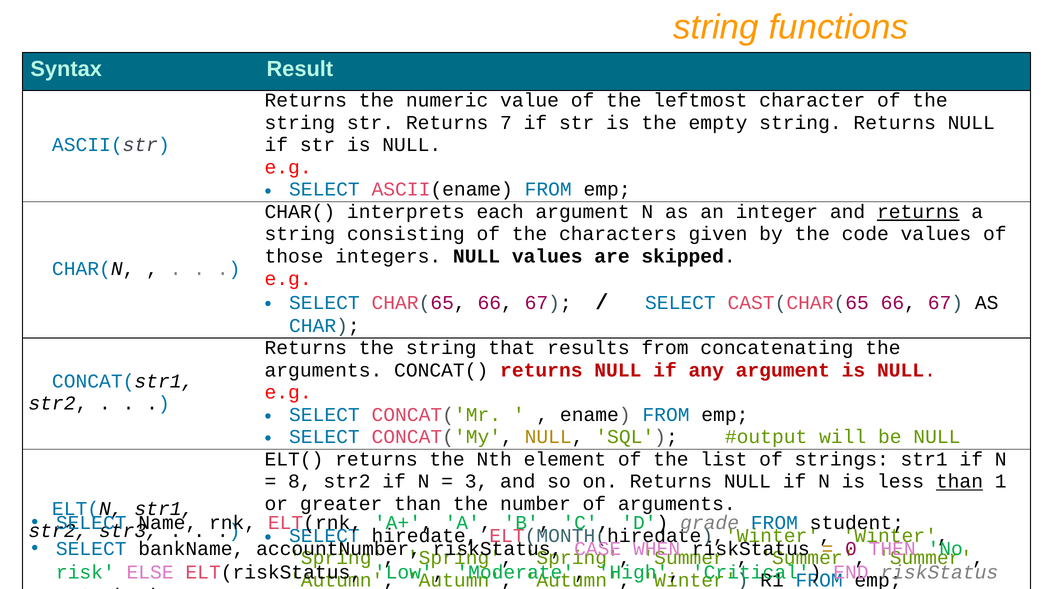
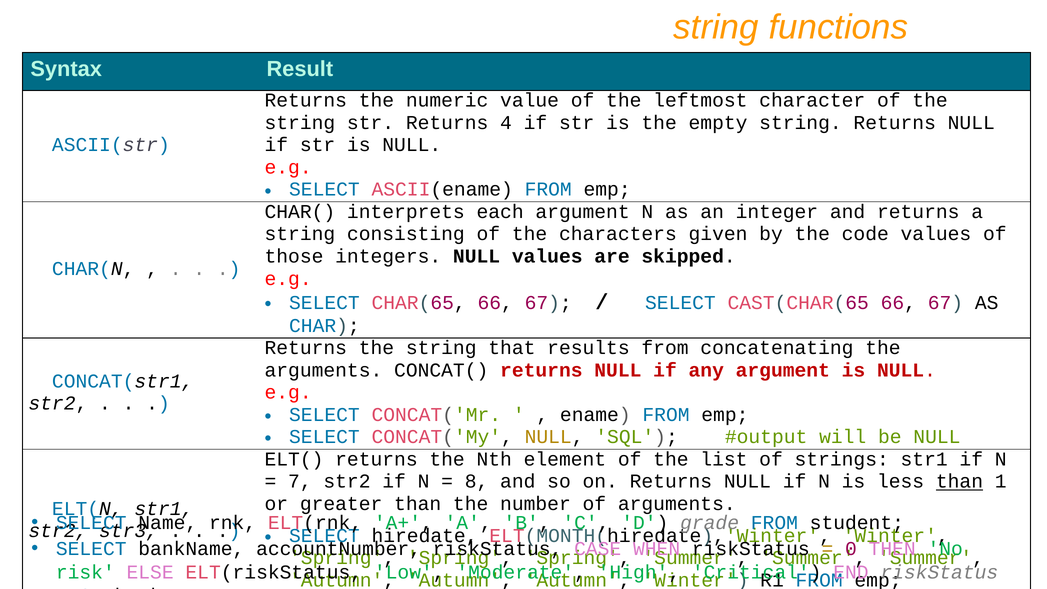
7: 7 -> 4 (506, 123)
returns underline: present -> none (918, 212)
8: 8 -> 7 (300, 481)
3: 3 -> 8 (477, 481)
